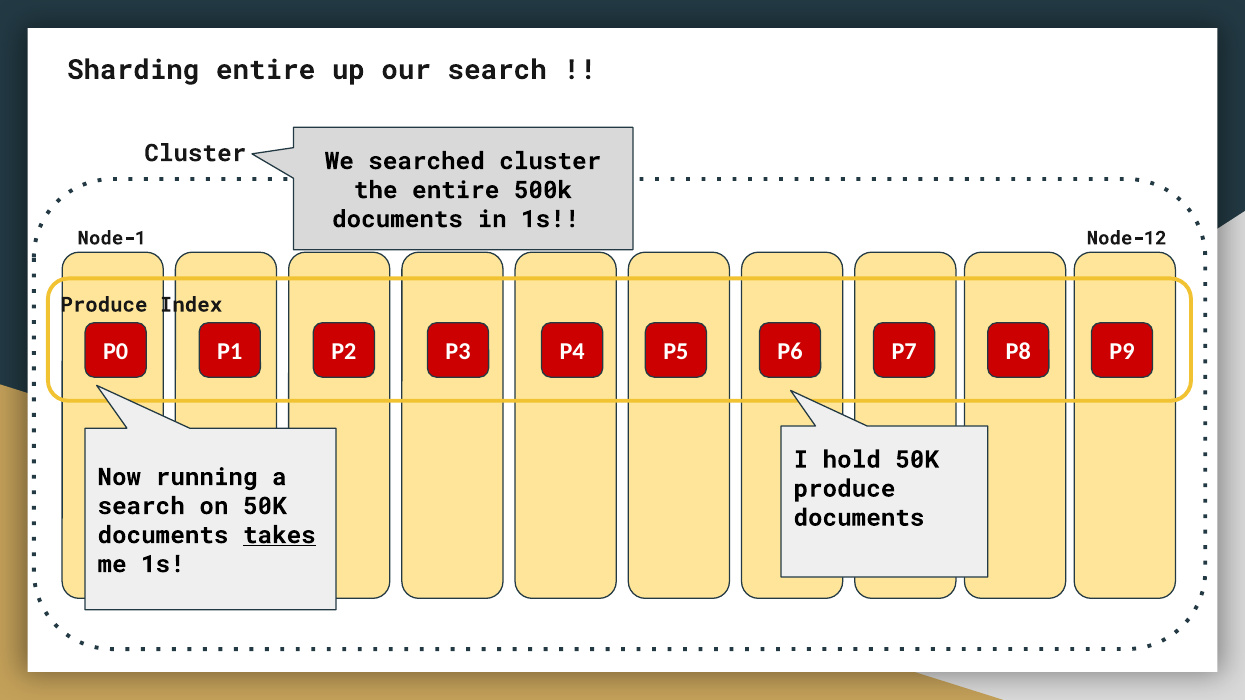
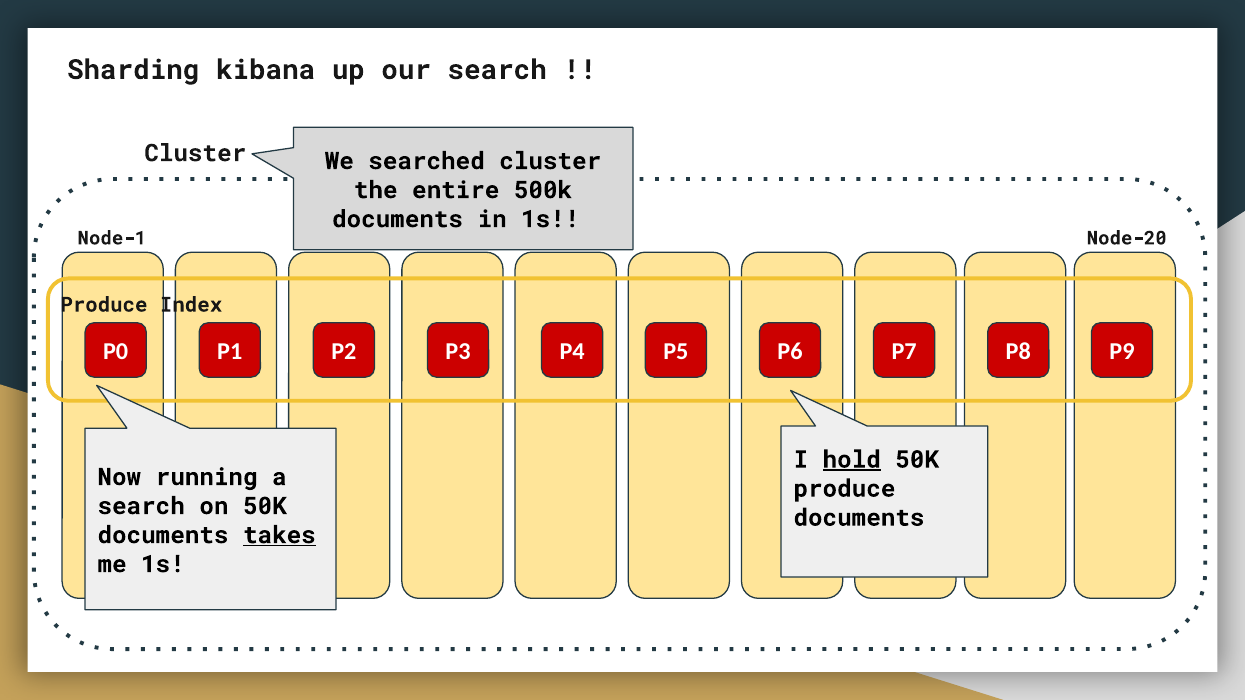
Sharding entire: entire -> kibana (266, 70)
Node-12: Node-12 -> Node-20 (1127, 238)
hold underline: none -> present (852, 460)
